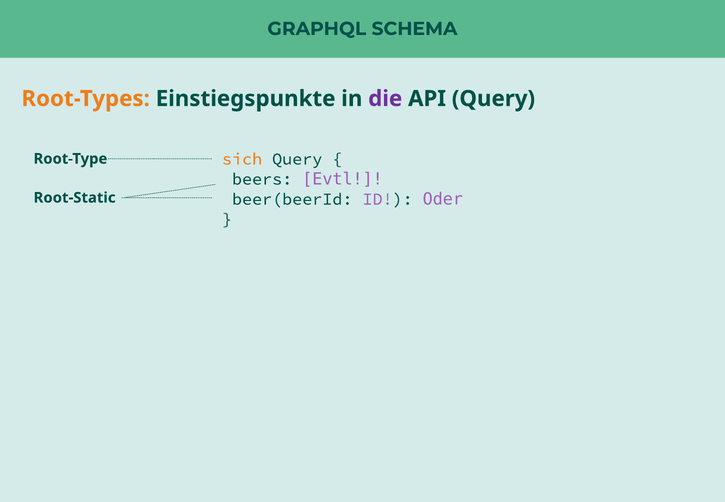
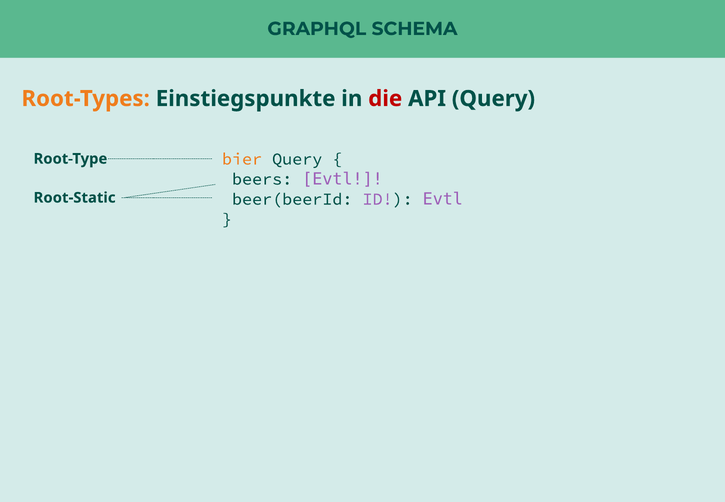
die colour: purple -> red (385, 99)
sich: sich -> bier (242, 159)
ID Oder: Oder -> Evtl (443, 199)
